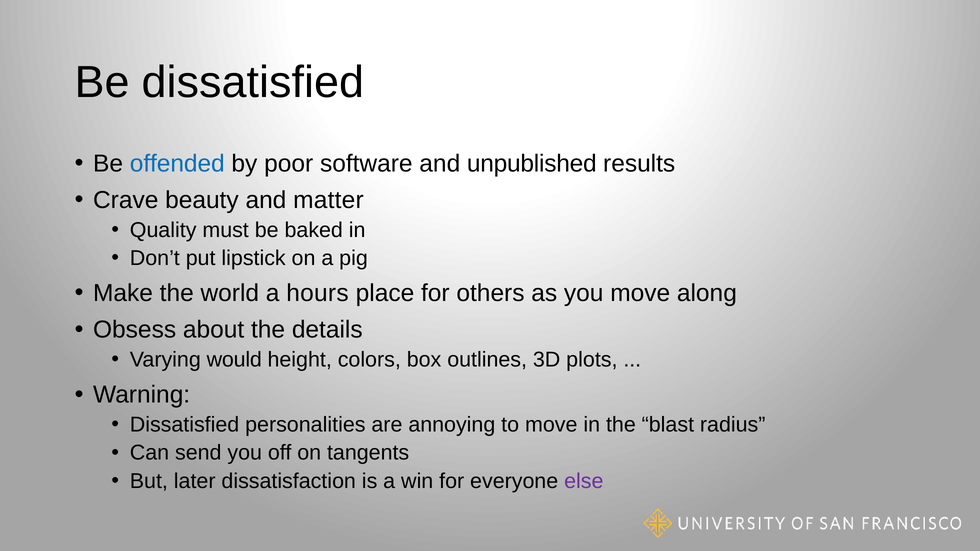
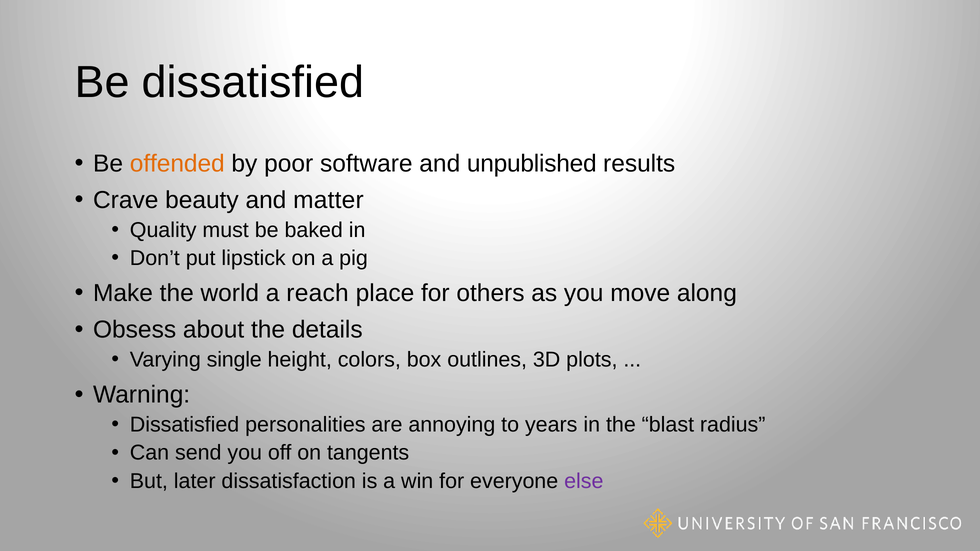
offended colour: blue -> orange (177, 164)
hours: hours -> reach (317, 293)
would: would -> single (234, 360)
to move: move -> years (551, 425)
